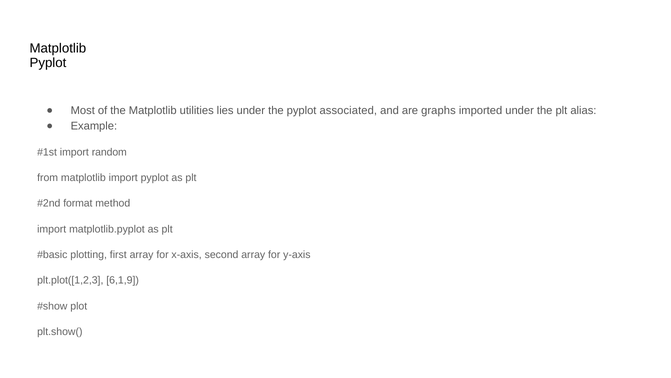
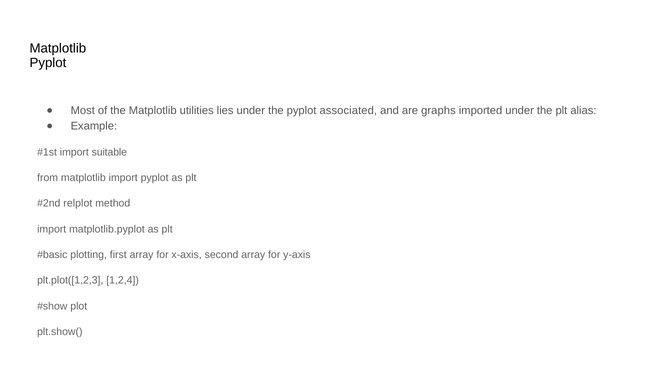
random: random -> suitable (109, 152)
format: format -> relplot (78, 203)
6,1,9: 6,1,9 -> 1,2,4 (123, 280)
